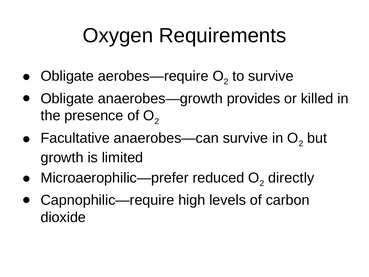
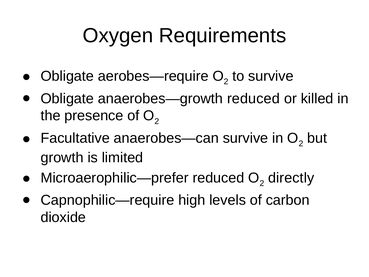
anaerobes—growth provides: provides -> reduced (253, 98)
